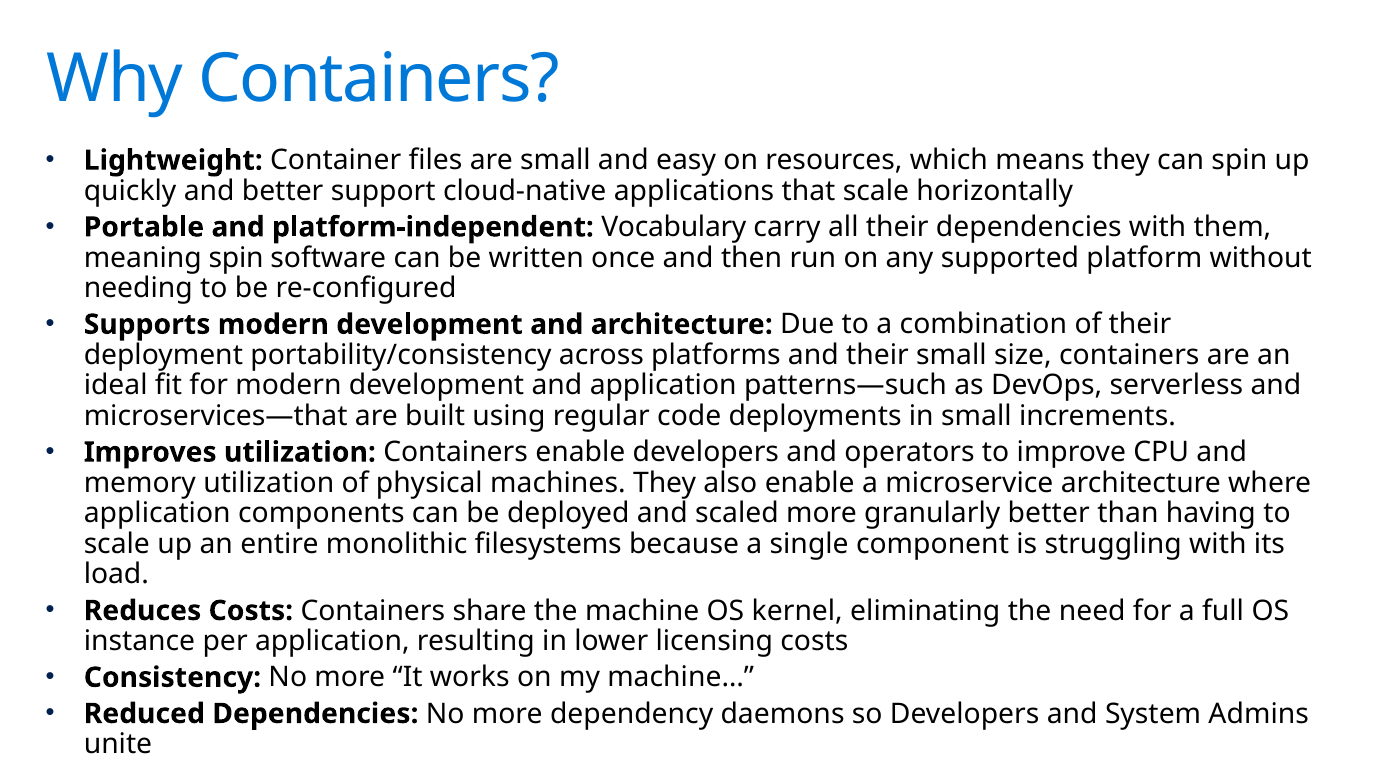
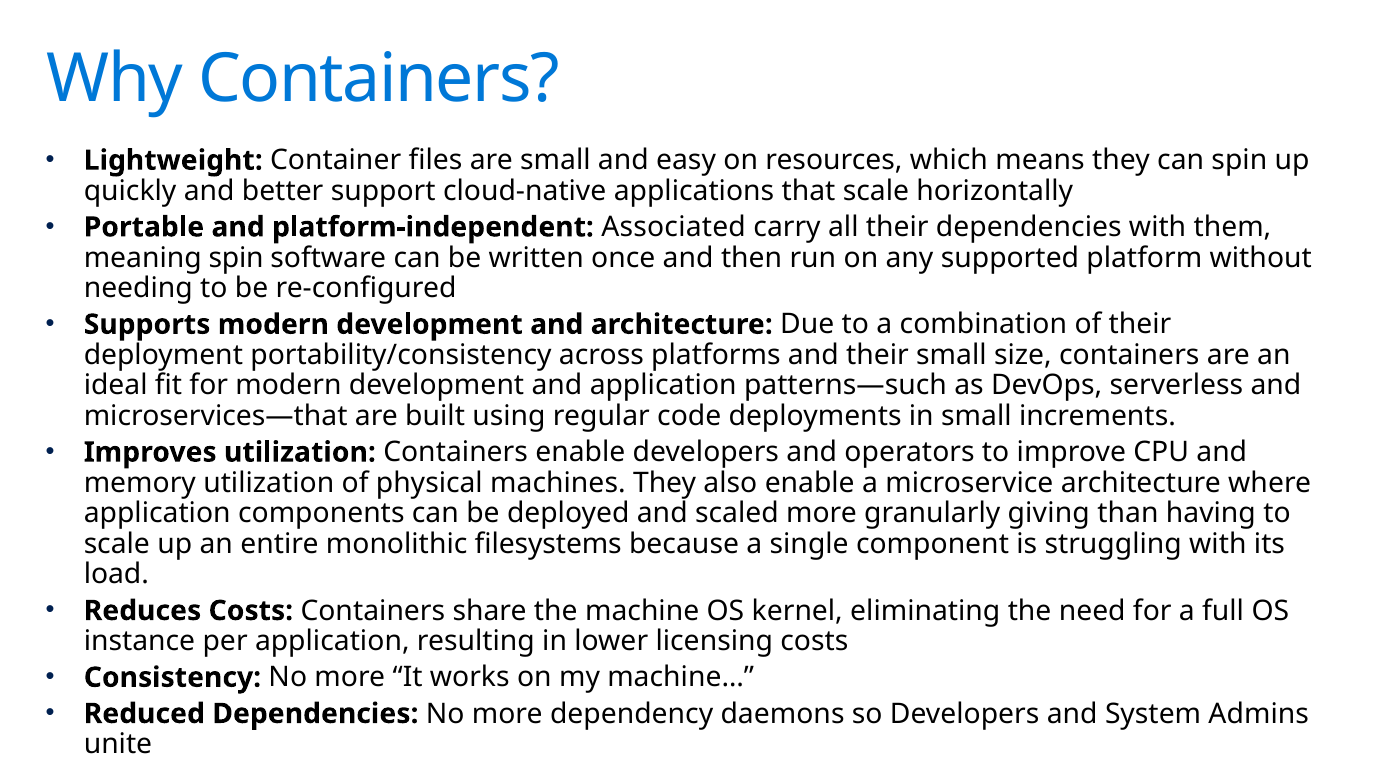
Vocabulary: Vocabulary -> Associated (674, 227)
granularly better: better -> giving (1049, 513)
